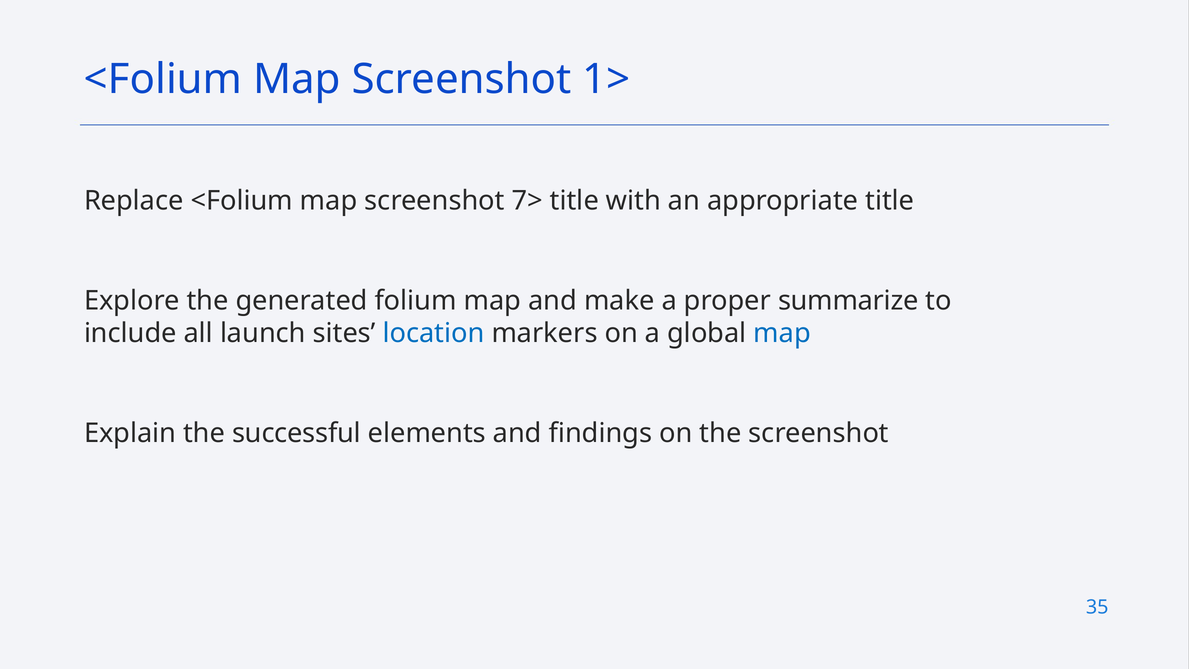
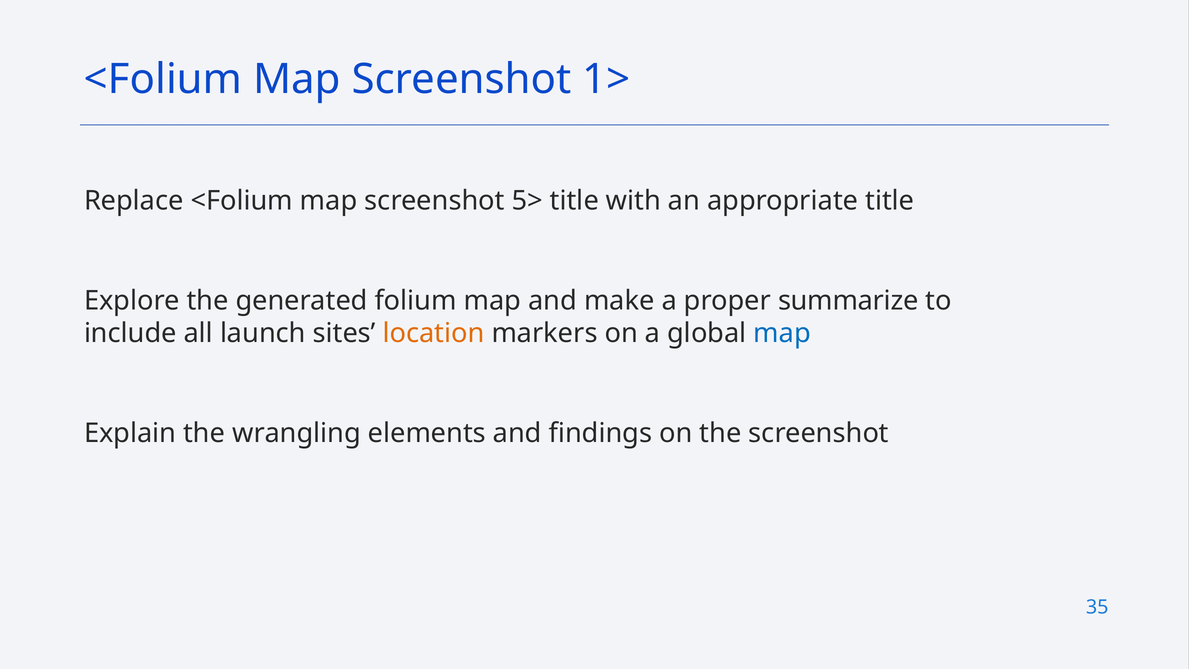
7>: 7> -> 5> (527, 201)
location colour: blue -> orange (434, 333)
successful: successful -> wrangling (296, 433)
